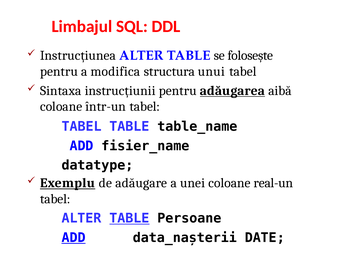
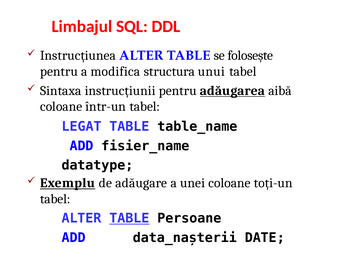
TABEL: TABEL -> LEGAT (82, 127)
real-un: real-un -> toți-un (273, 183)
ADD underline: present -> none (74, 238)
